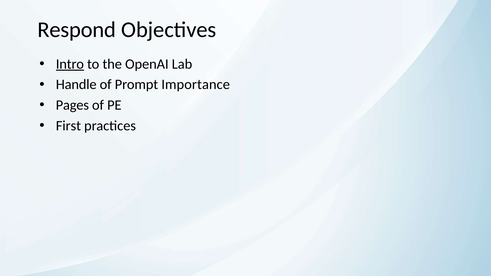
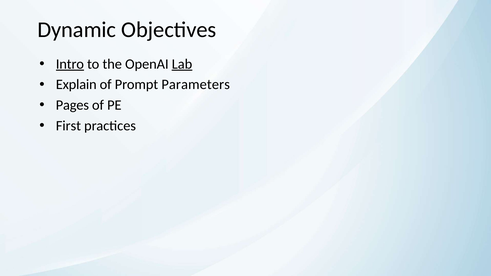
Respond: Respond -> Dynamic (77, 30)
Lab underline: none -> present (182, 64)
Handle: Handle -> Explain (76, 85)
Importance: Importance -> Parameters (196, 85)
